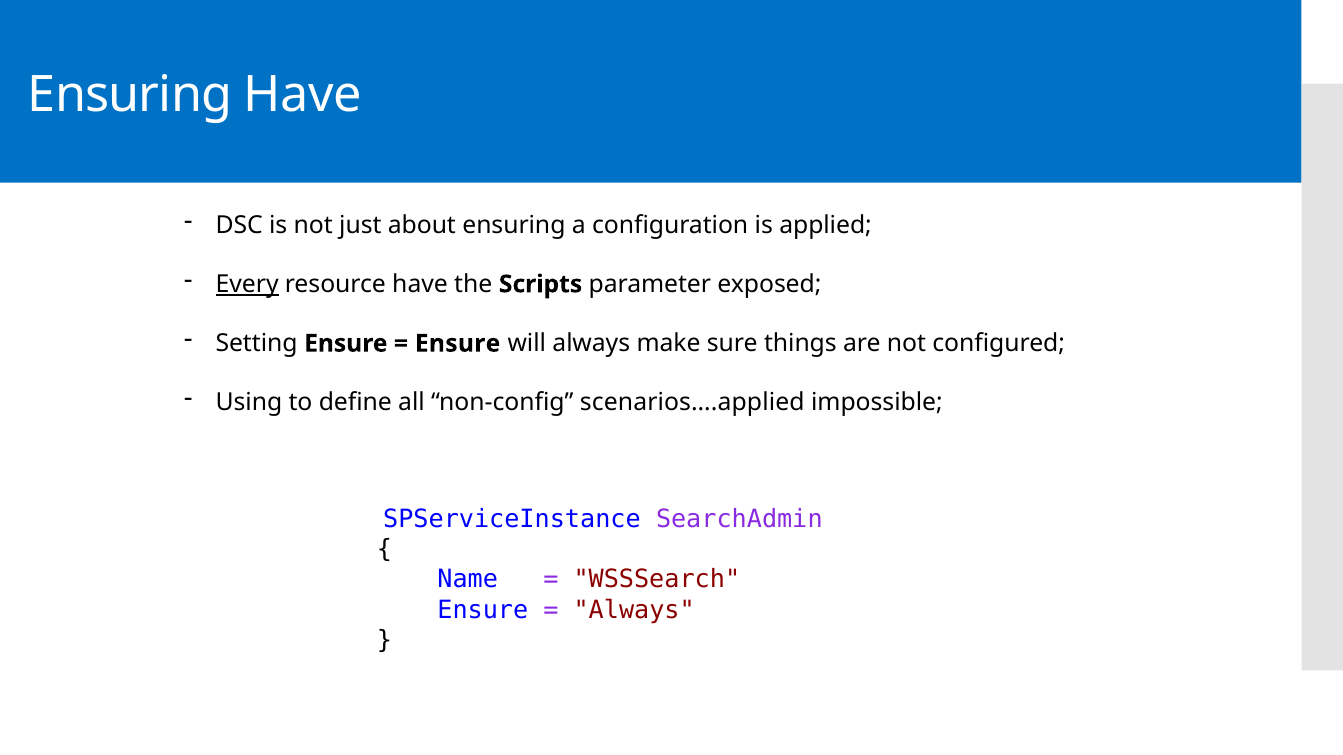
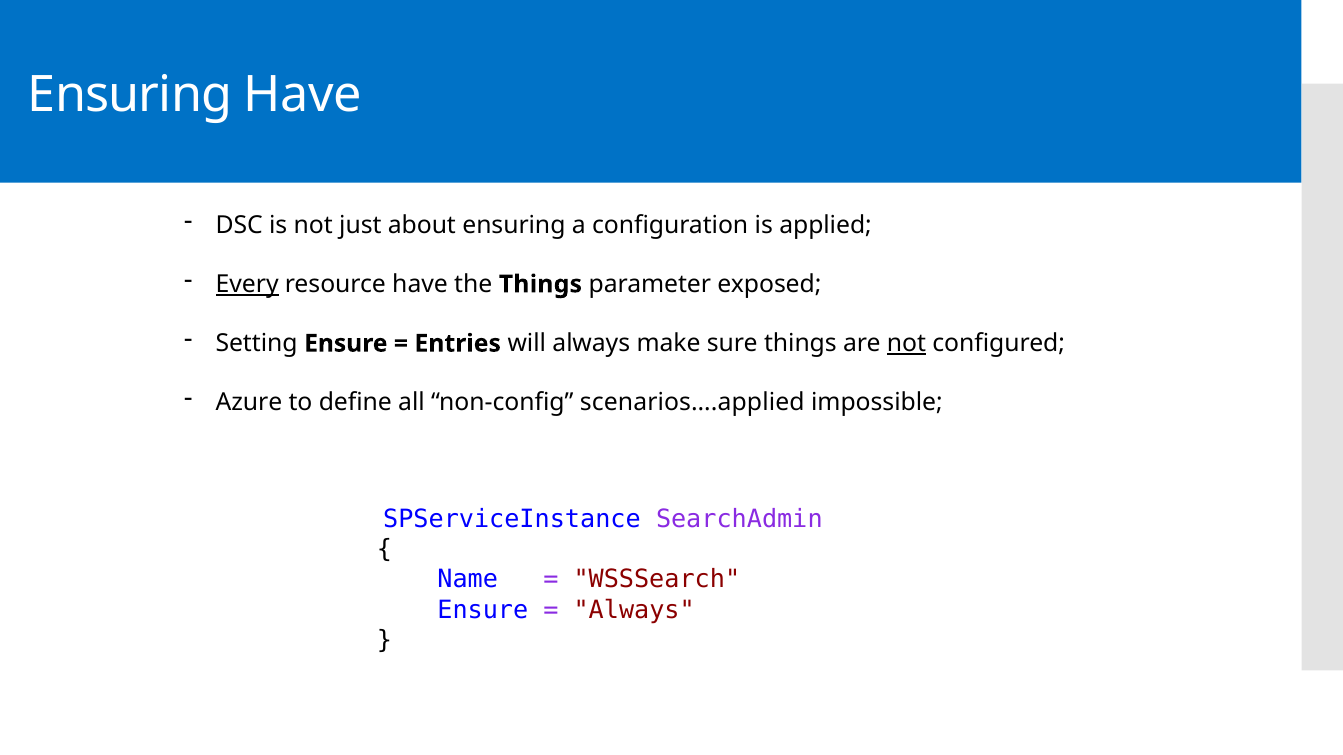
the Scripts: Scripts -> Things (540, 284)
Ensure: Ensure -> Entries (458, 344)
not underline: none -> present (907, 344)
Using: Using -> Azure (249, 403)
